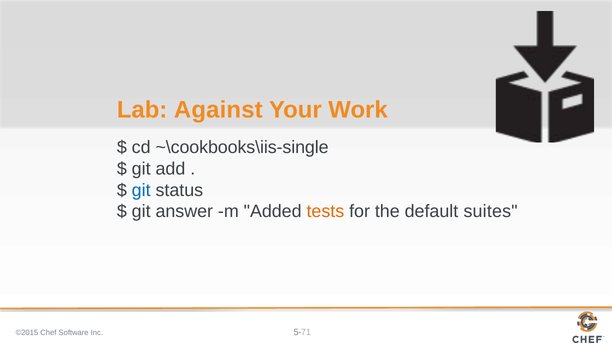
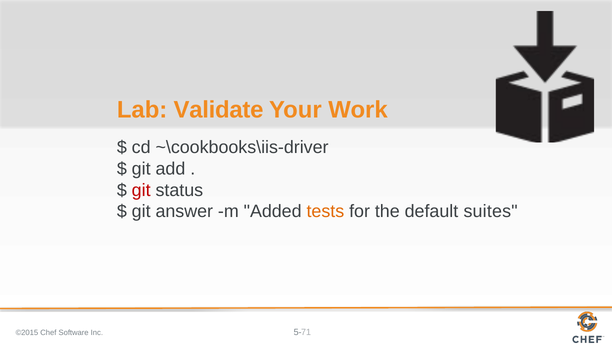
Against: Against -> Validate (219, 110)
~\cookbooks\iis-single: ~\cookbooks\iis-single -> ~\cookbooks\iis-driver (242, 147)
git colour: blue -> red (141, 190)
